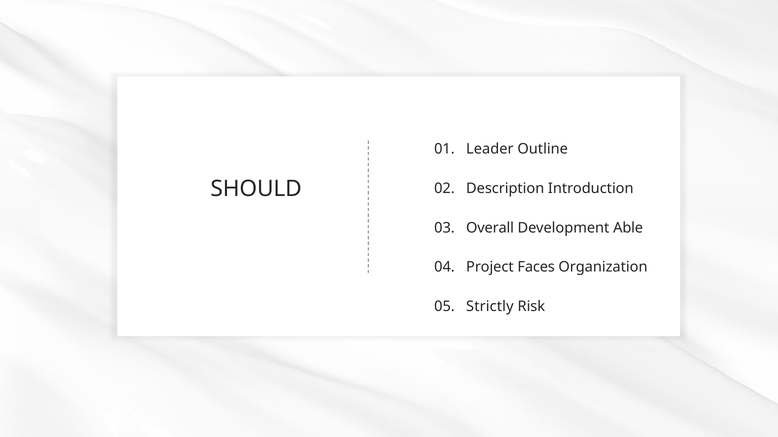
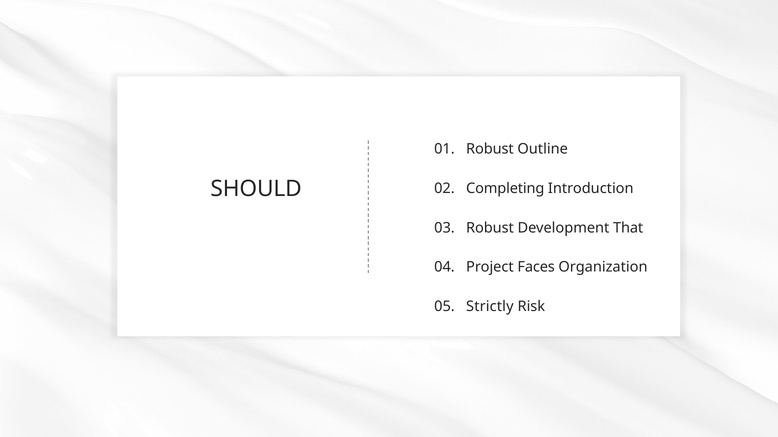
01 Leader: Leader -> Robust (490, 149)
Description: Description -> Completing (505, 189)
03 Overall: Overall -> Robust (490, 228)
Able: Able -> That (628, 228)
